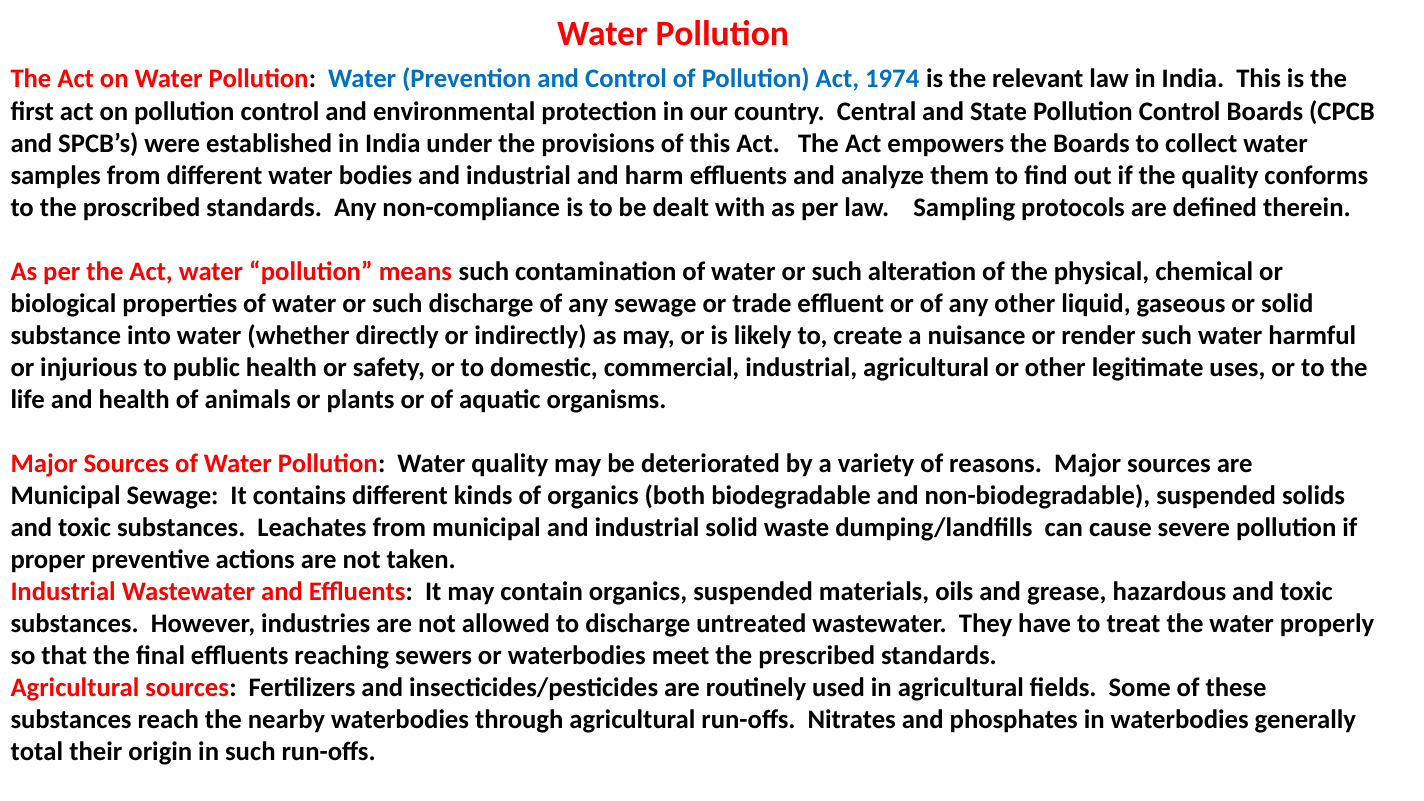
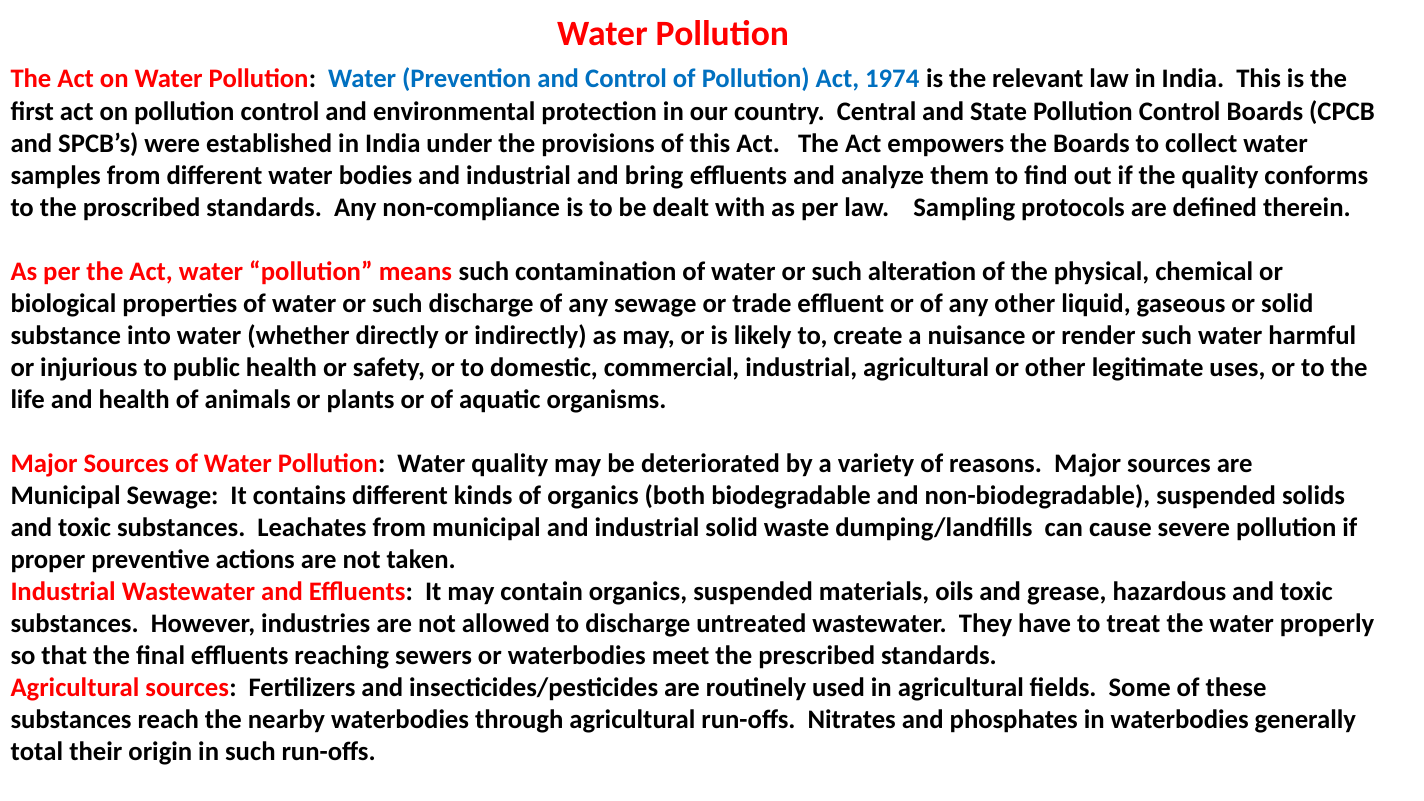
harm: harm -> bring (654, 175)
